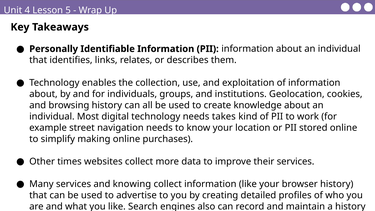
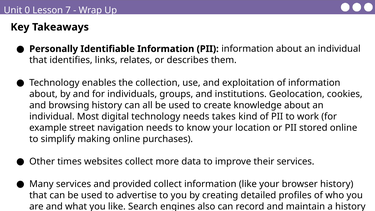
4: 4 -> 0 (27, 10)
5: 5 -> 7 (68, 10)
knowing: knowing -> provided (132, 184)
